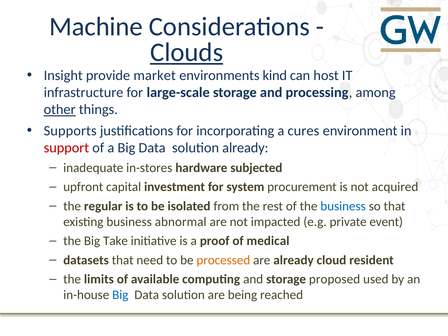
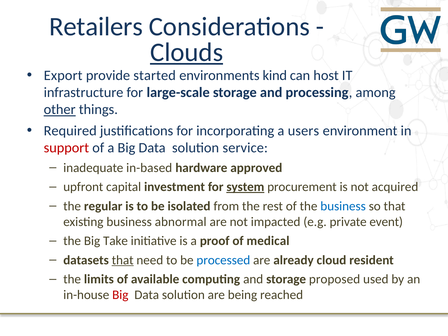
Machine: Machine -> Retailers (96, 27)
Insight: Insight -> Export (63, 75)
market: market -> started (155, 75)
Supports: Supports -> Required (70, 131)
cures: cures -> users (303, 131)
solution already: already -> service (245, 148)
in-stores: in-stores -> in-based (149, 168)
subjected: subjected -> approved (256, 168)
system underline: none -> present (245, 187)
that underline: none -> present (123, 260)
processed colour: orange -> blue (223, 260)
Big colour: blue -> red (120, 295)
